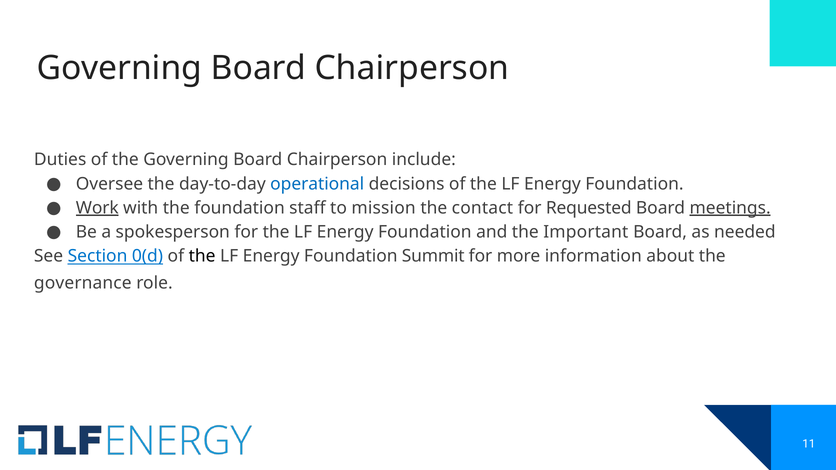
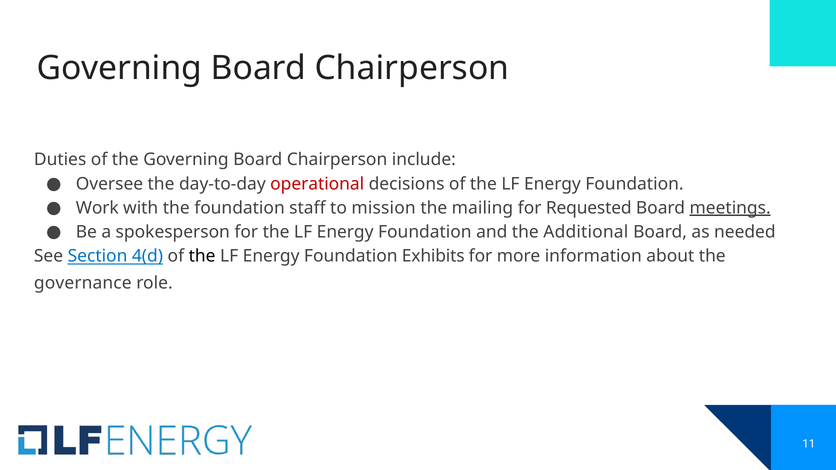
operational colour: blue -> red (317, 184)
Work underline: present -> none (97, 208)
contact: contact -> mailing (482, 208)
Important: Important -> Additional (586, 232)
0(d: 0(d -> 4(d (147, 256)
Summit: Summit -> Exhibits (433, 256)
